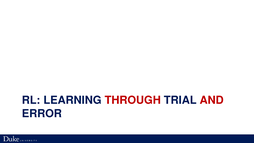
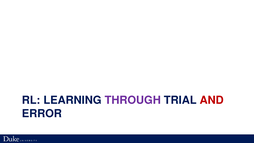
THROUGH colour: red -> purple (133, 100)
